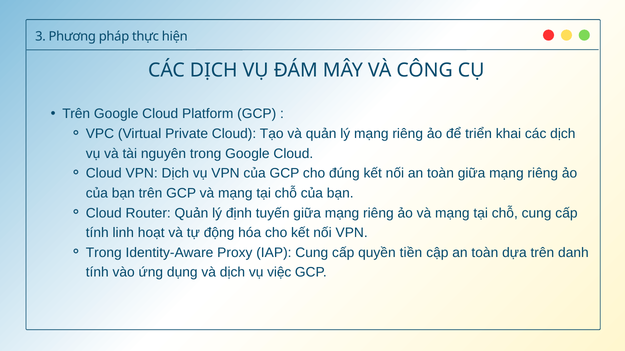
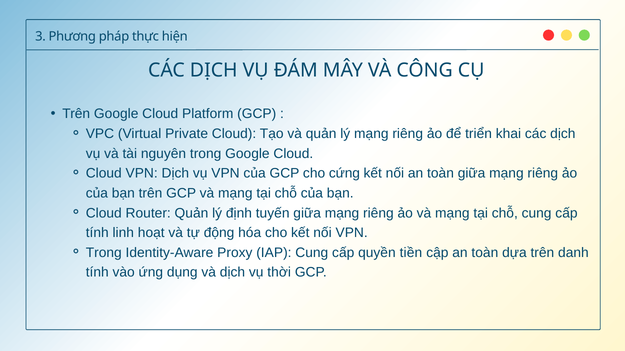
đúng: đúng -> cứng (344, 174)
việc: việc -> thời (279, 273)
